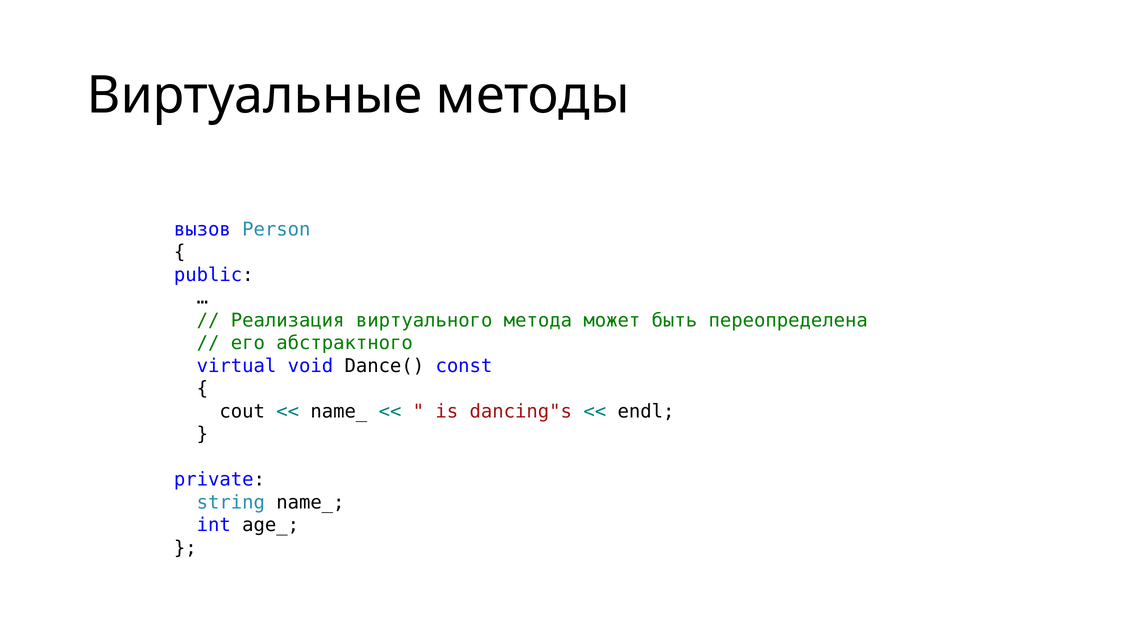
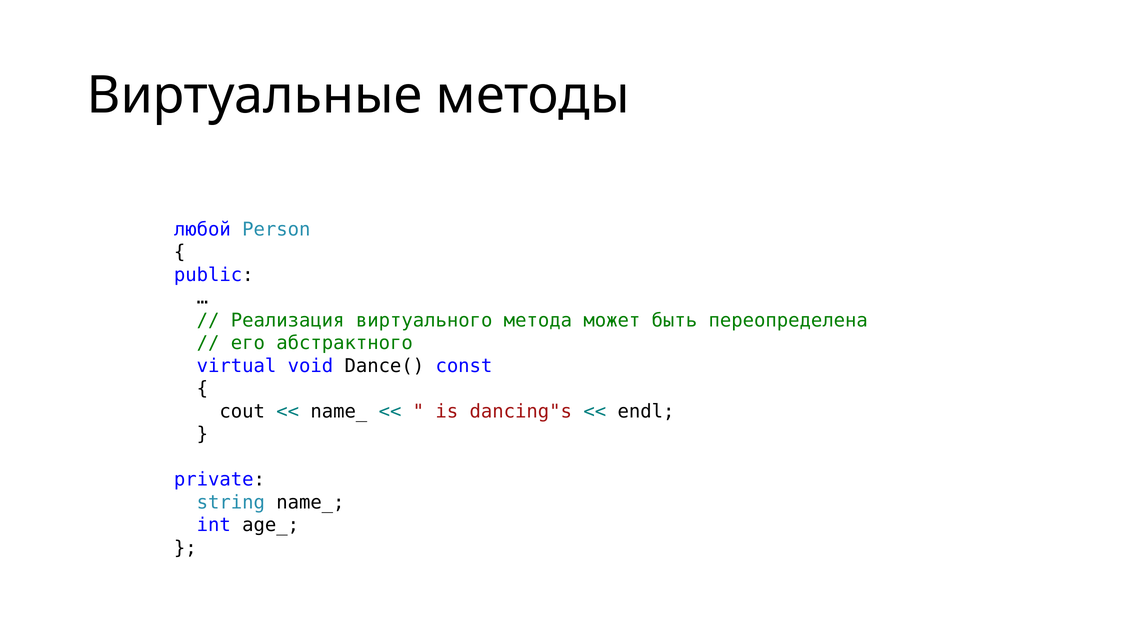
вызов: вызов -> любой (202, 229)
